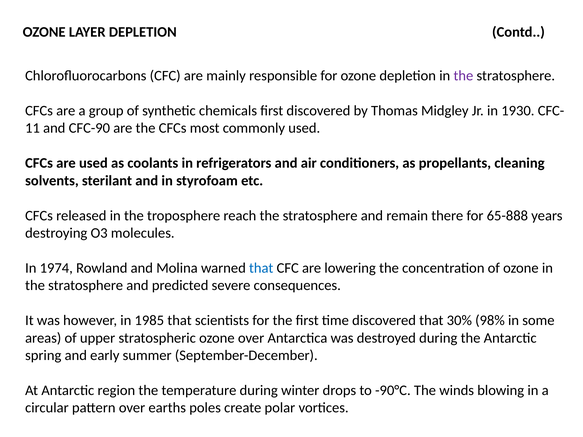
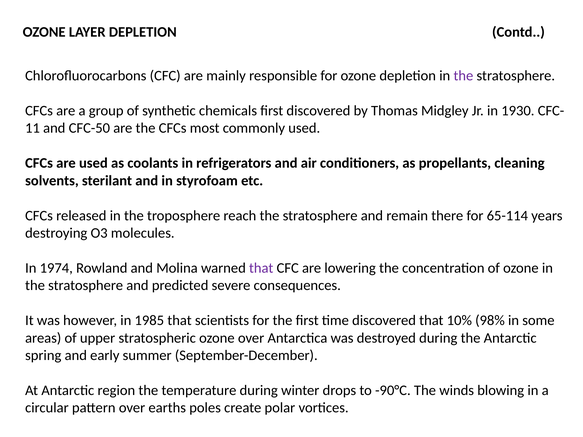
CFC-90: CFC-90 -> CFC-50 (89, 128)
65-888: 65-888 -> 65-114 (507, 216)
that colour: blue -> purple (261, 268)
30%: 30% -> 10% (459, 321)
